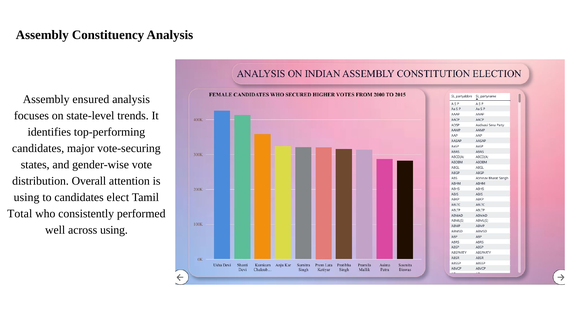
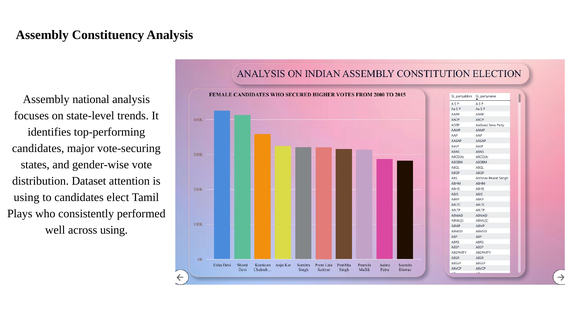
ensured: ensured -> national (91, 99)
Overall: Overall -> Dataset (89, 181)
Total: Total -> Plays (20, 213)
